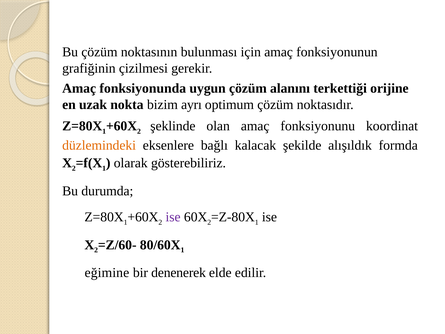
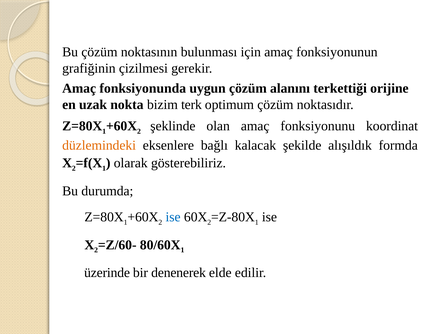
ayrı: ayrı -> terk (191, 105)
ise colour: purple -> blue (173, 217)
eğimine: eğimine -> üzerinde (107, 272)
